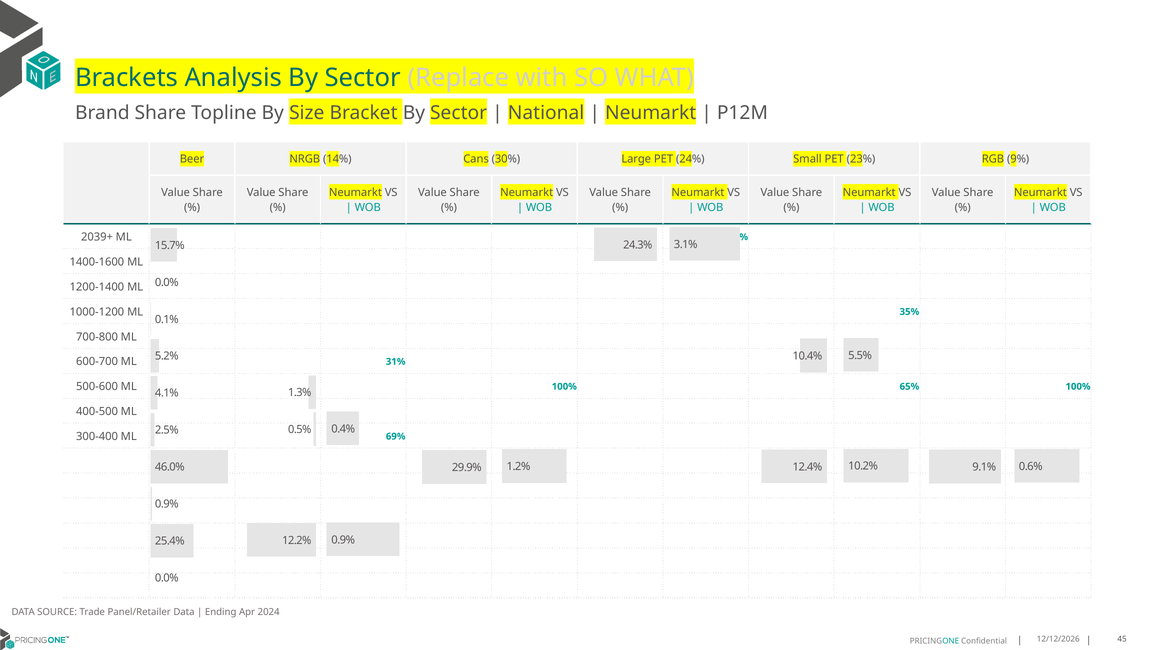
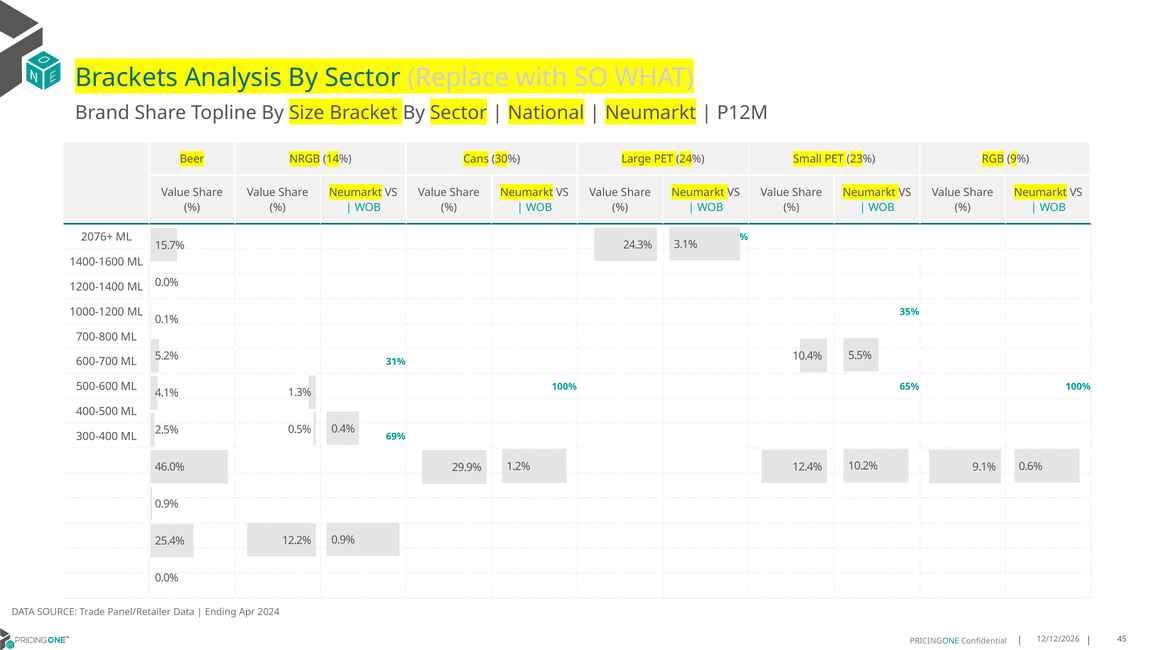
2039+: 2039+ -> 2076+ (97, 237)
